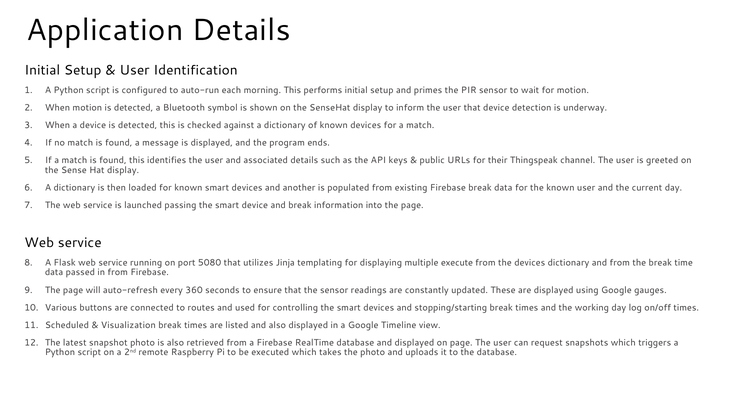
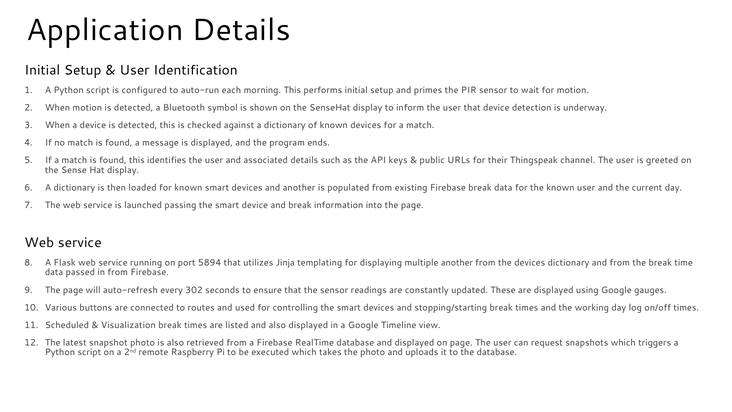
5080: 5080 -> 5894 (210, 262)
multiple execute: execute -> another (457, 262)
360: 360 -> 302 (194, 290)
